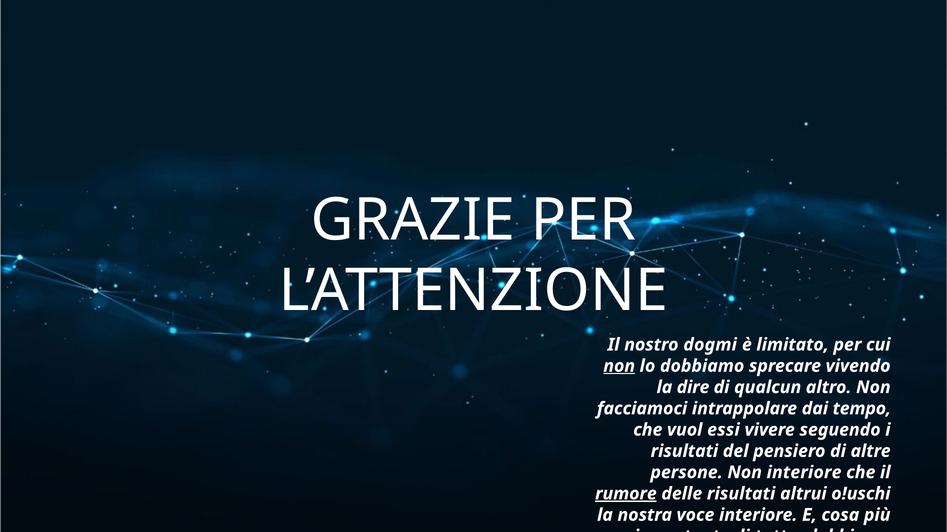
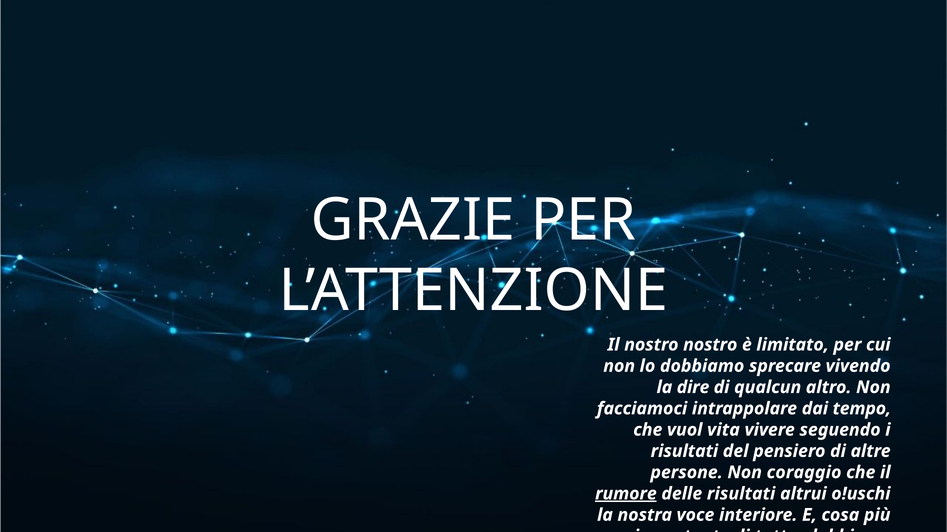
nostro dogmi: dogmi -> nostro (710, 345)
non underline: present -> none (619, 366)
vuol essi: essi -> vita (723, 430)
Non interiore: interiore -> coraggio (804, 473)
